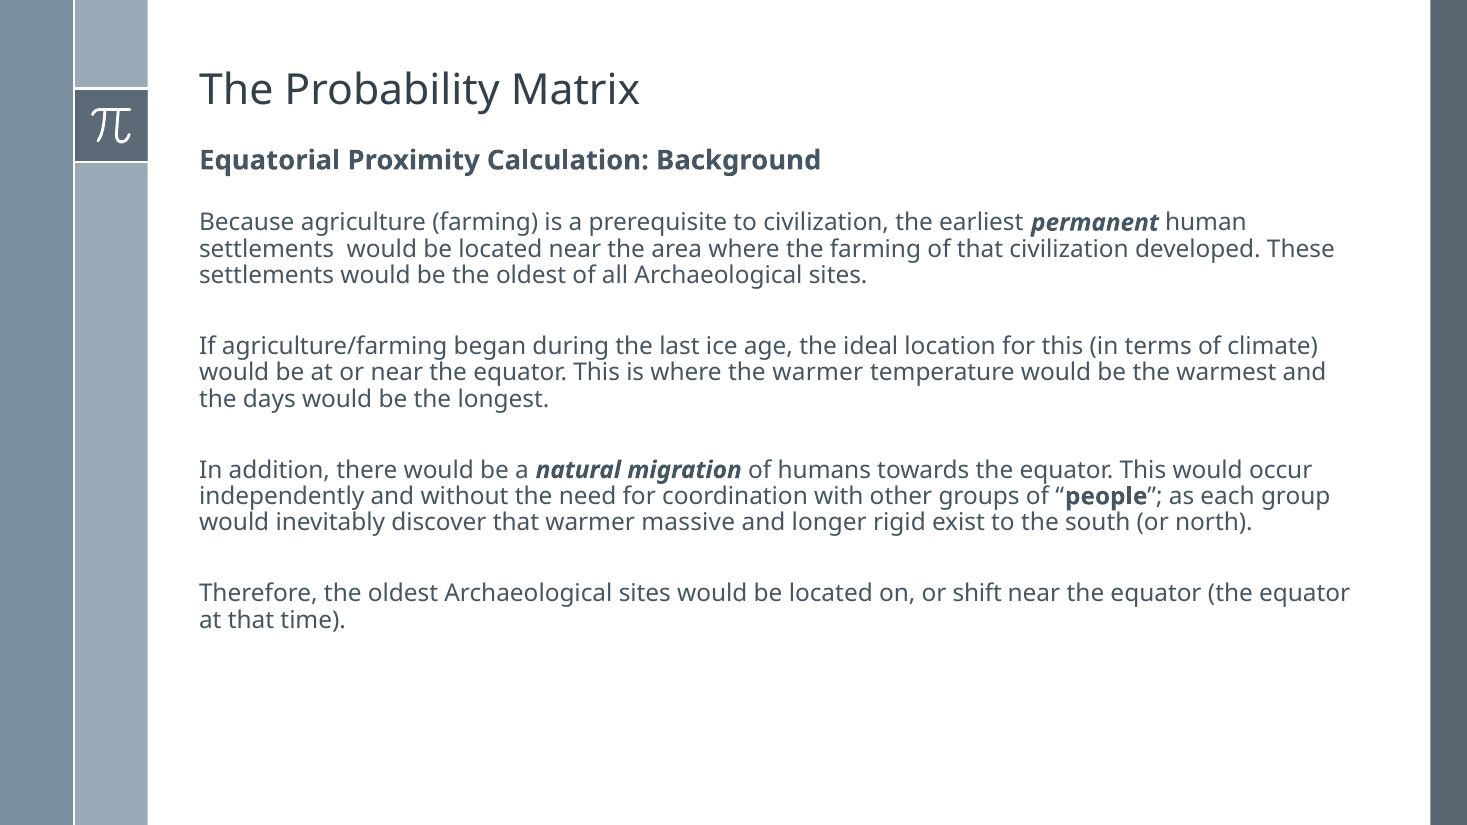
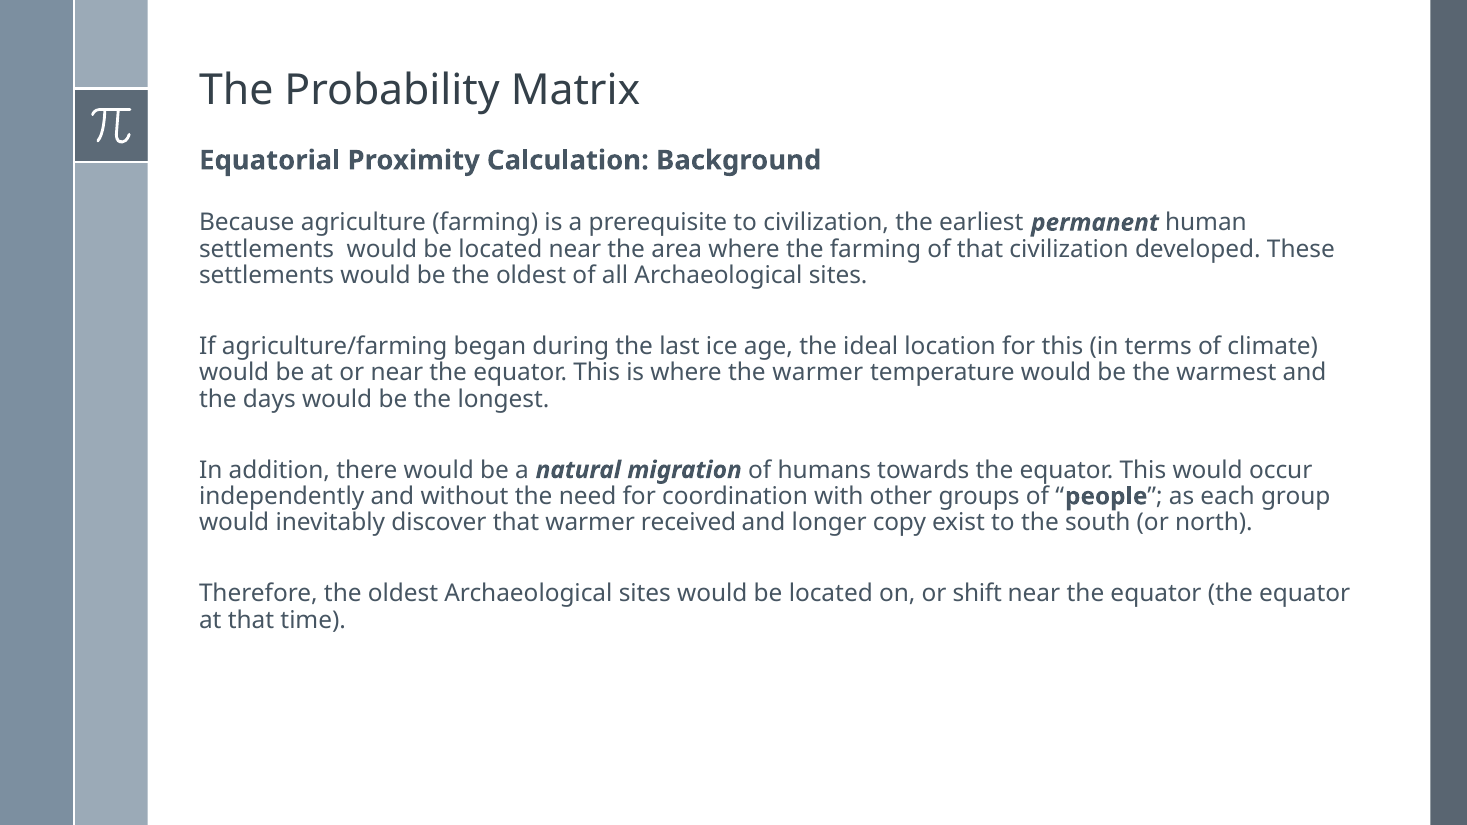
massive: massive -> received (688, 523)
rigid: rigid -> copy (900, 523)
